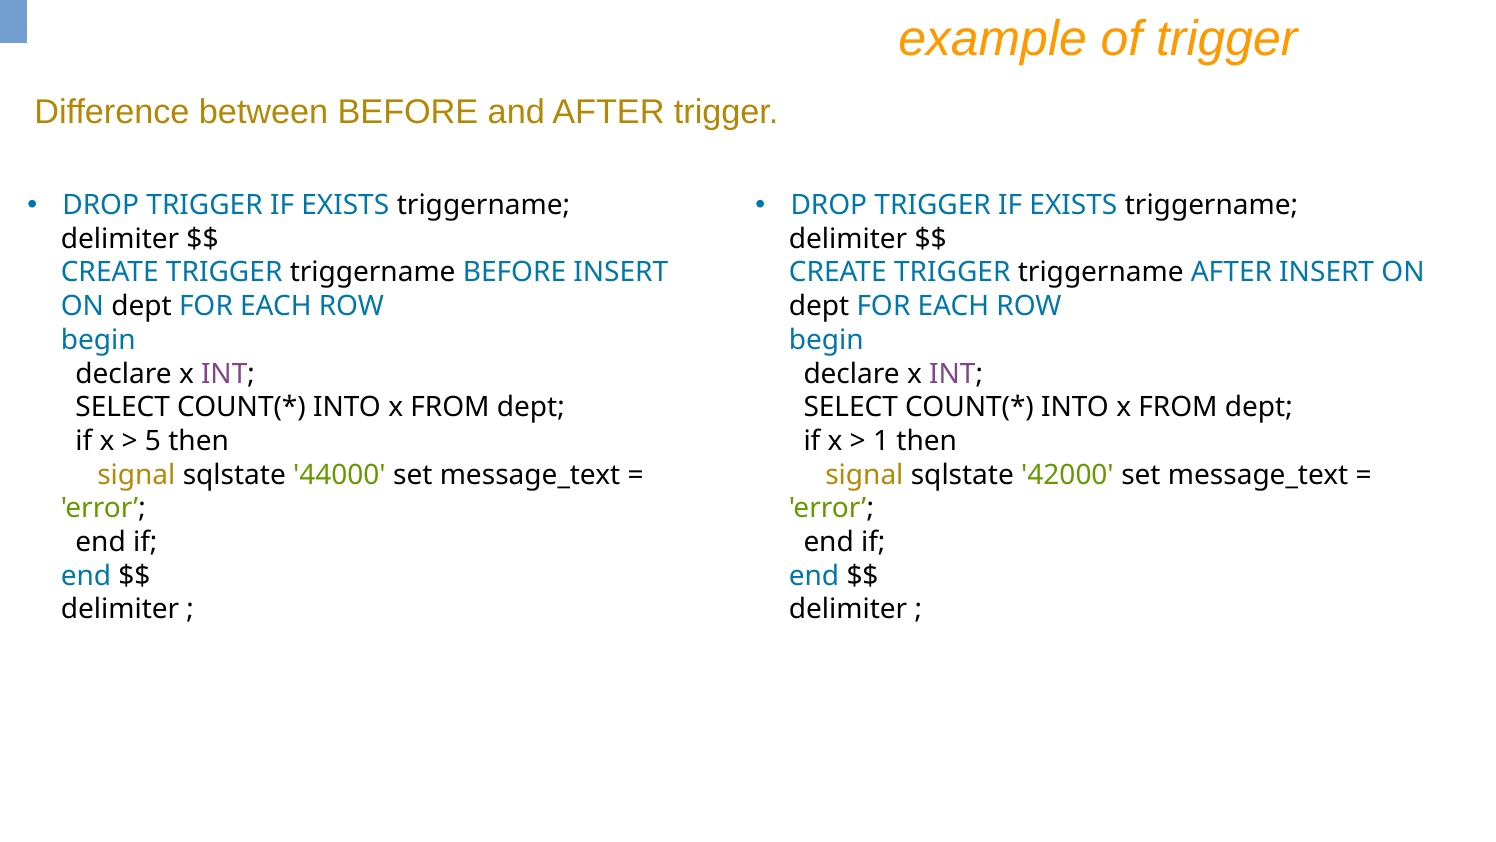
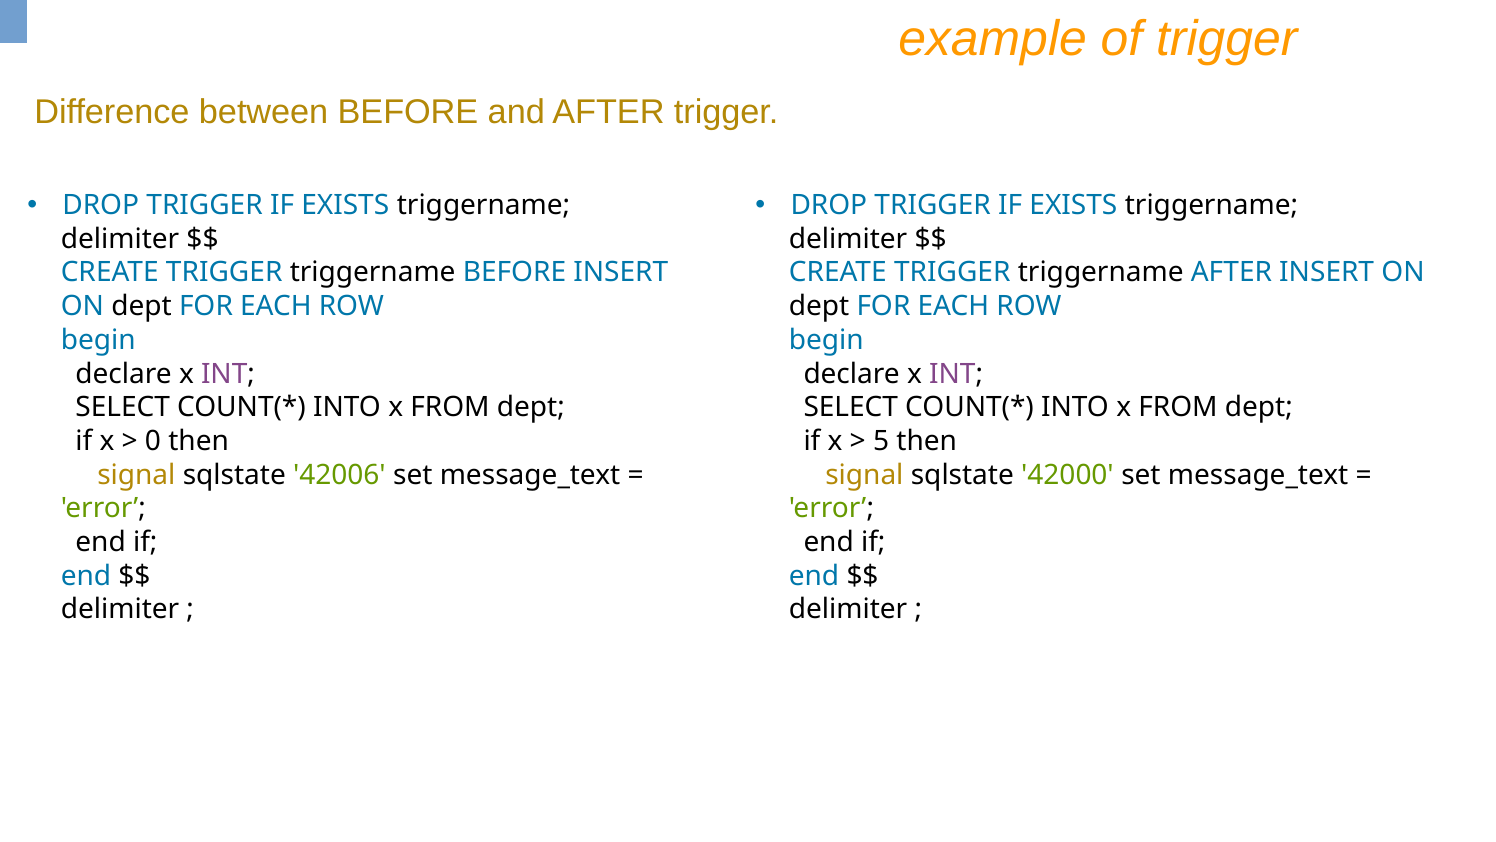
5: 5 -> 0 (153, 441)
1: 1 -> 5 (881, 441)
44000: 44000 -> 42006 (339, 475)
